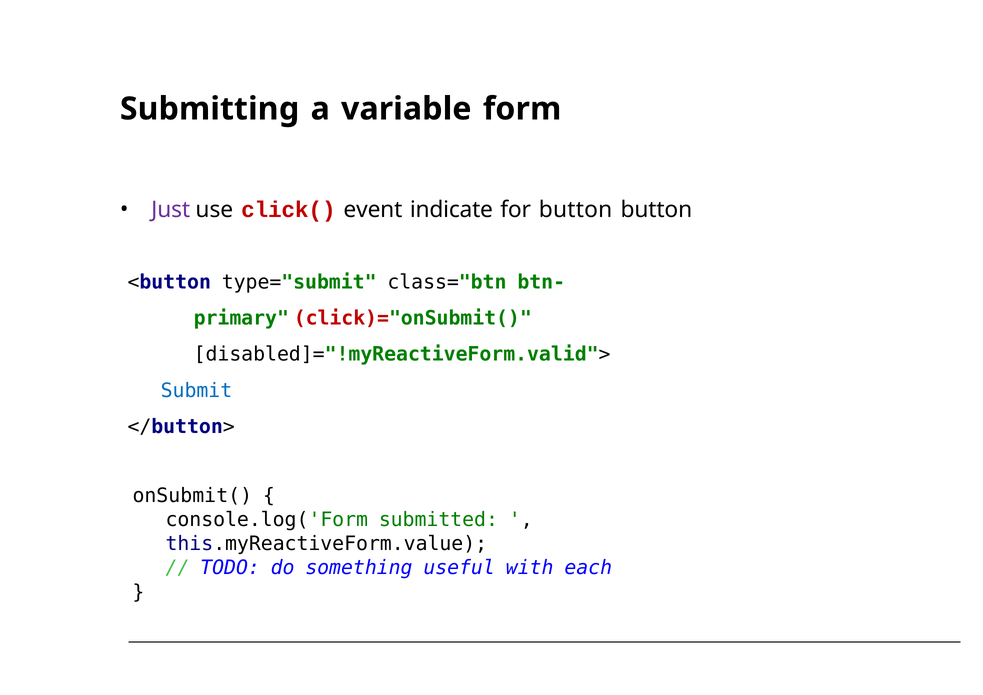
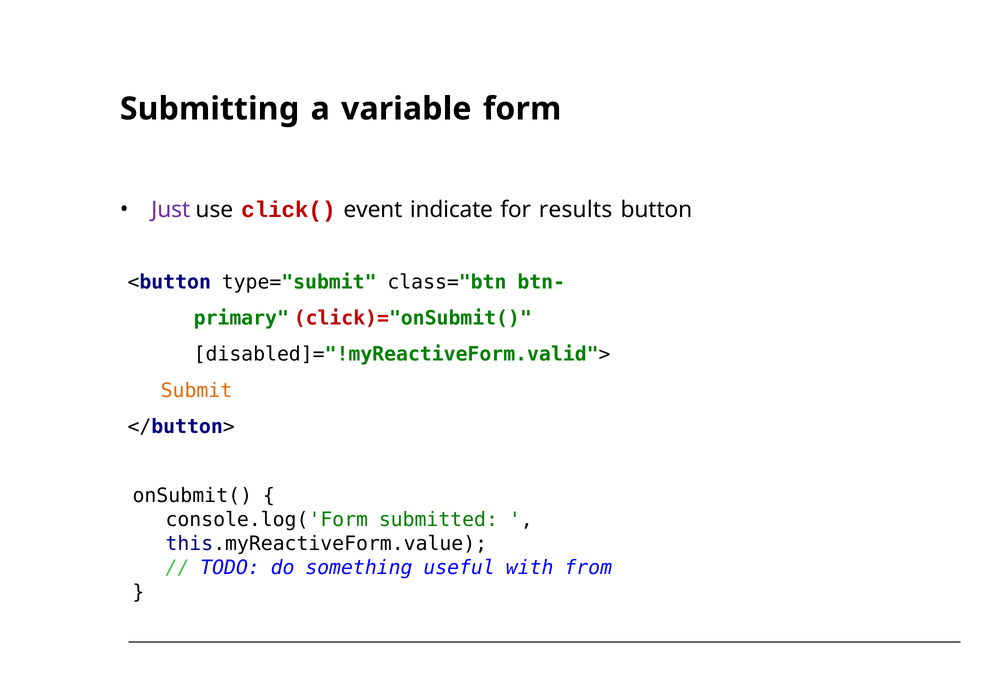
for button: button -> results (576, 210)
Submit colour: blue -> orange (196, 391)
each: each -> from (588, 568)
